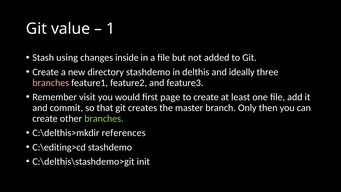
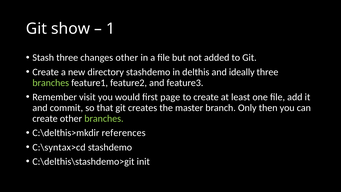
value: value -> show (71, 29)
Stash using: using -> three (67, 58)
changes inside: inside -> other (127, 58)
branches colour: pink -> light green (51, 83)
C:\editing>cd: C:\editing>cd -> C:\syntax>cd (59, 147)
